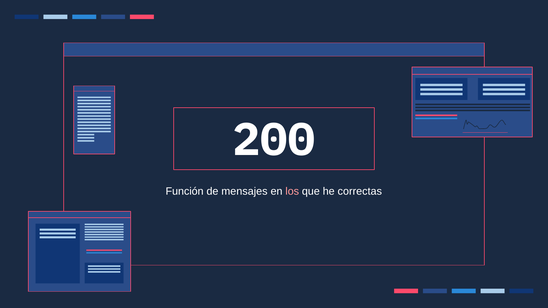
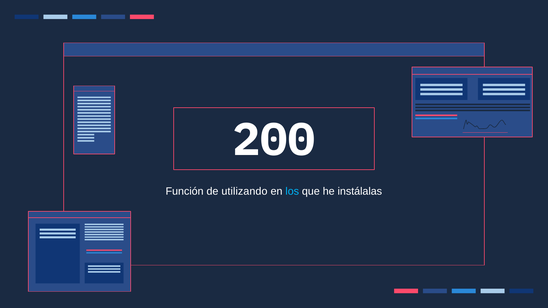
mensajes: mensajes -> utilizando (244, 191)
los colour: pink -> light blue (292, 191)
correctas: correctas -> instálalas (360, 191)
